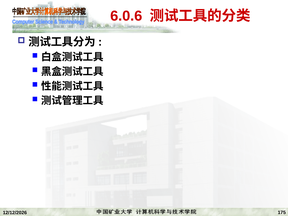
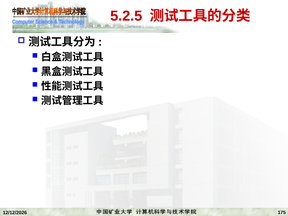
6.0.6: 6.0.6 -> 5.2.5 (126, 16)
